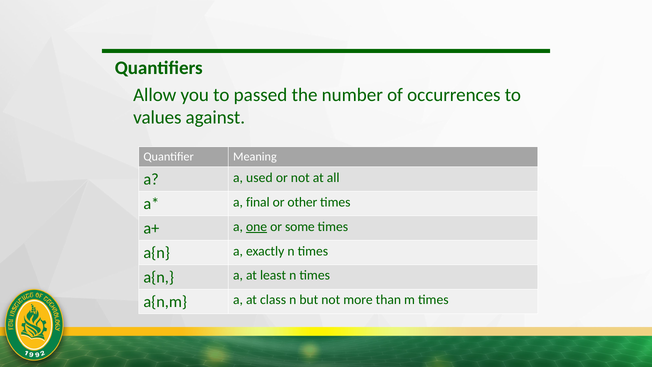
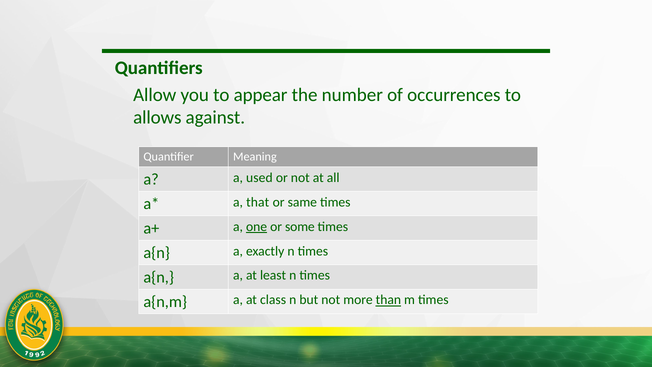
passed: passed -> appear (261, 95)
values: values -> allows (157, 118)
final: final -> that (258, 202)
other: other -> same (302, 202)
than underline: none -> present (388, 300)
